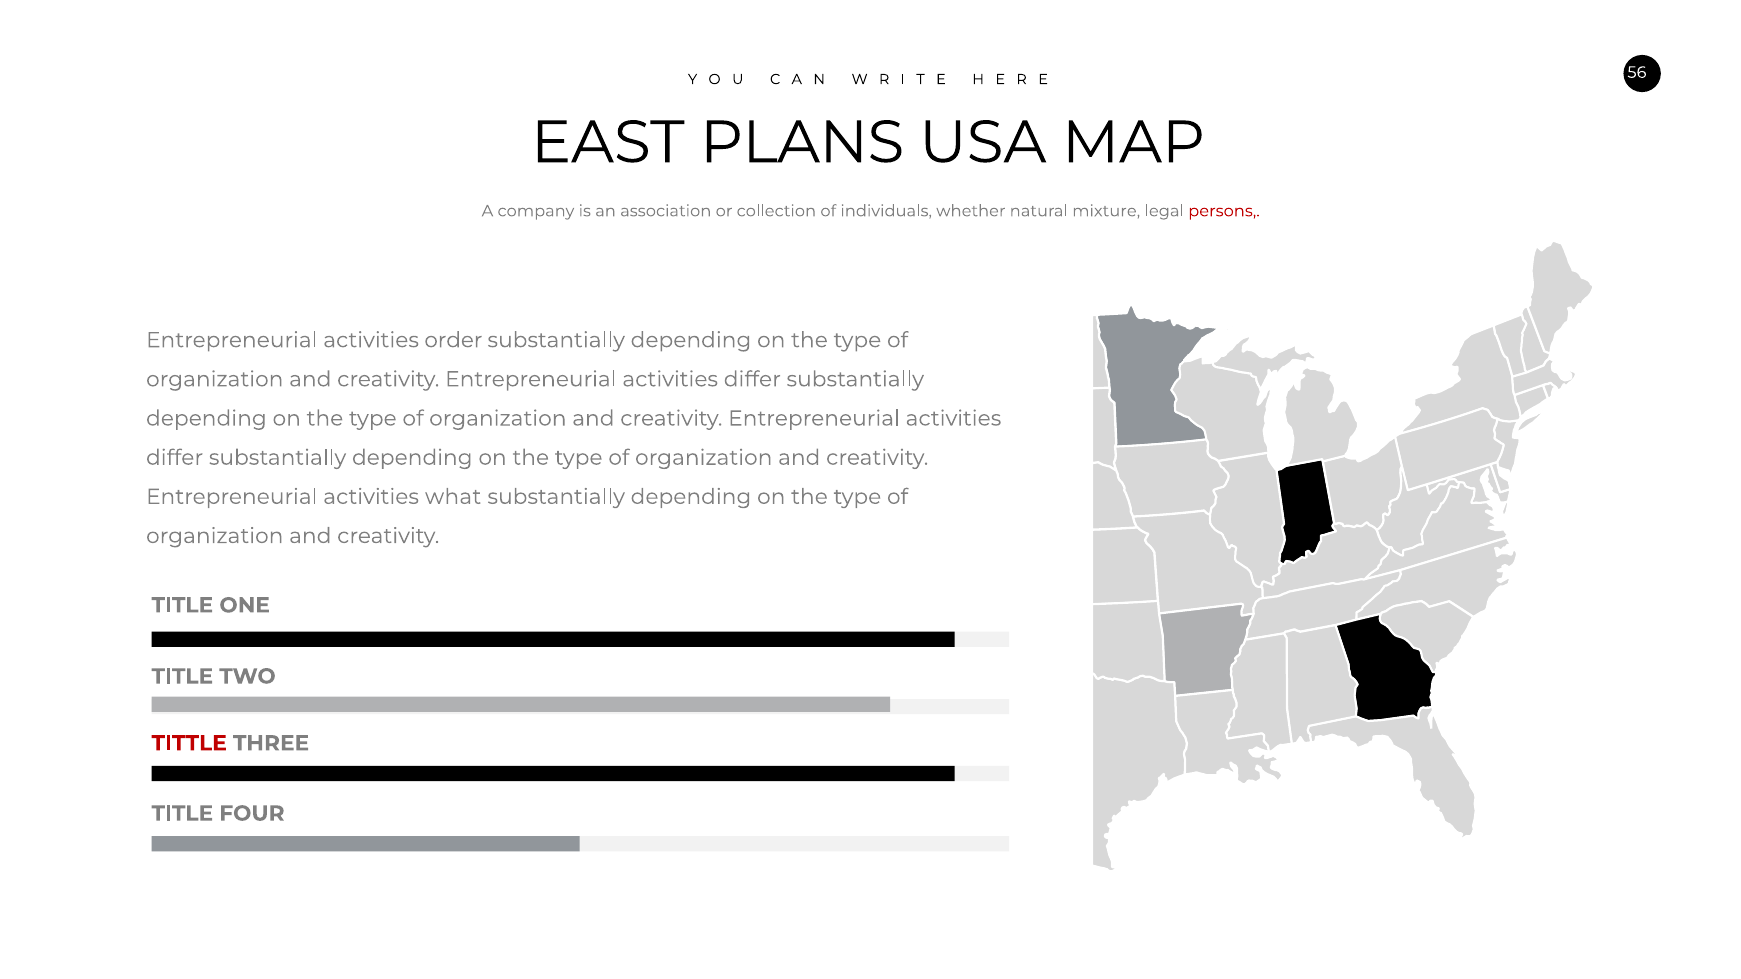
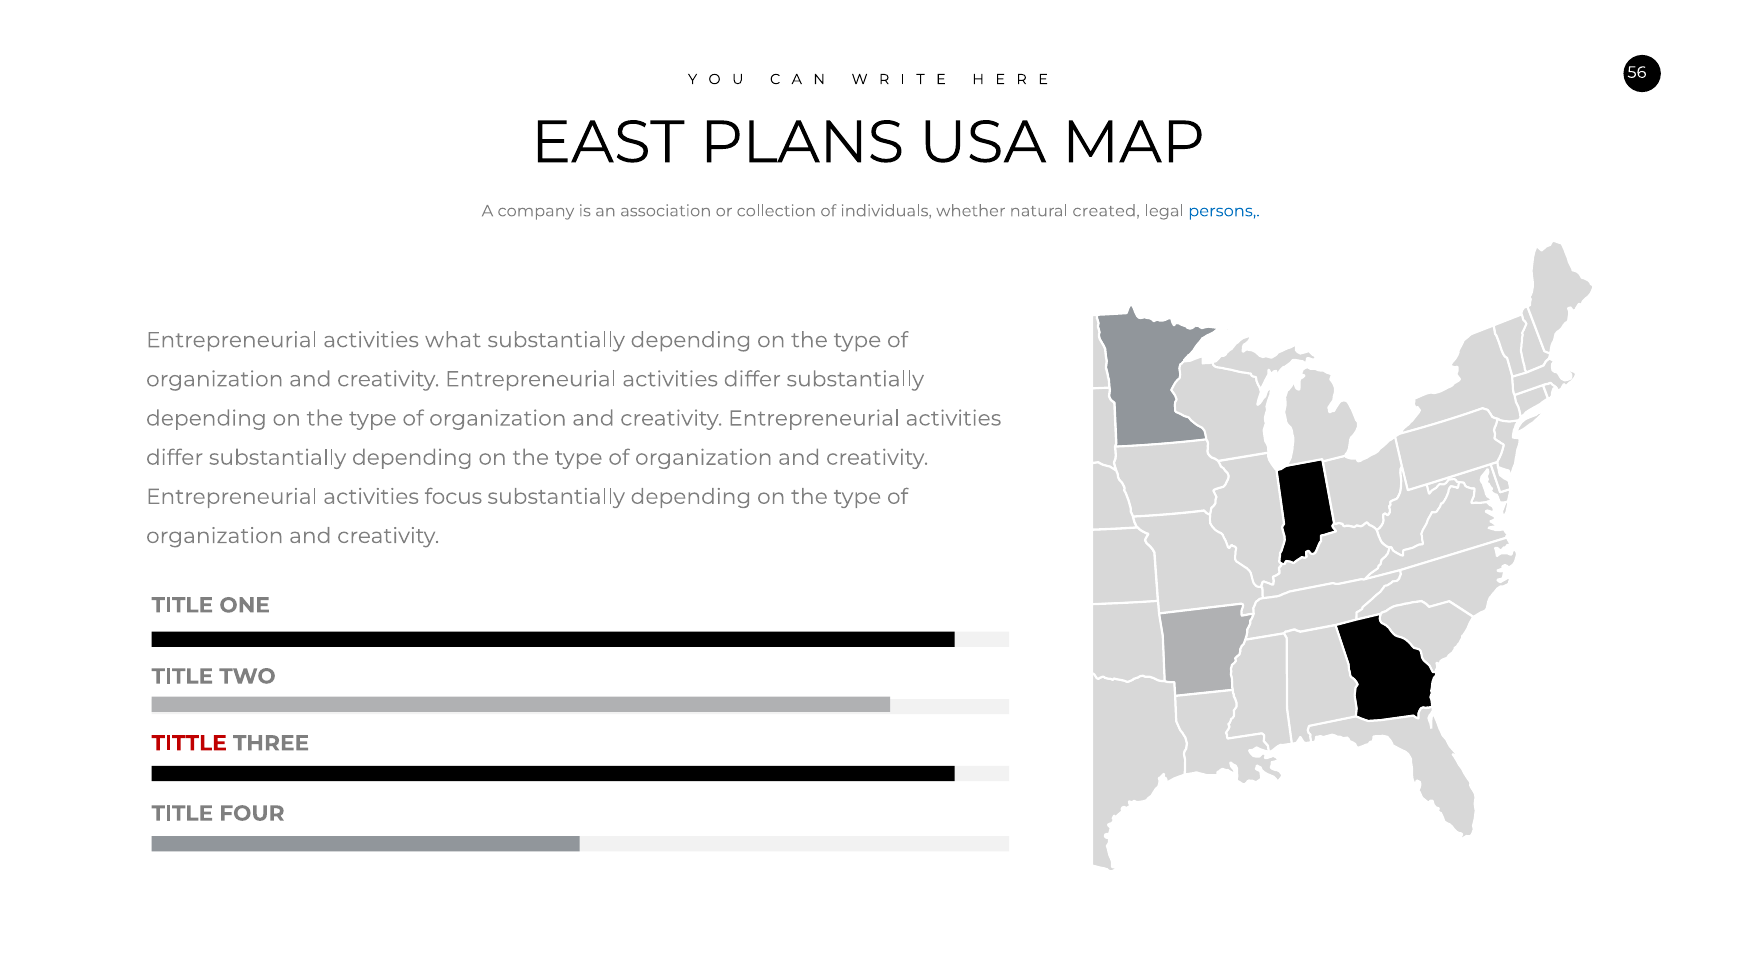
mixture: mixture -> created (1106, 211)
persons colour: red -> blue (1224, 211)
order: order -> what (453, 340)
what: what -> focus (453, 497)
